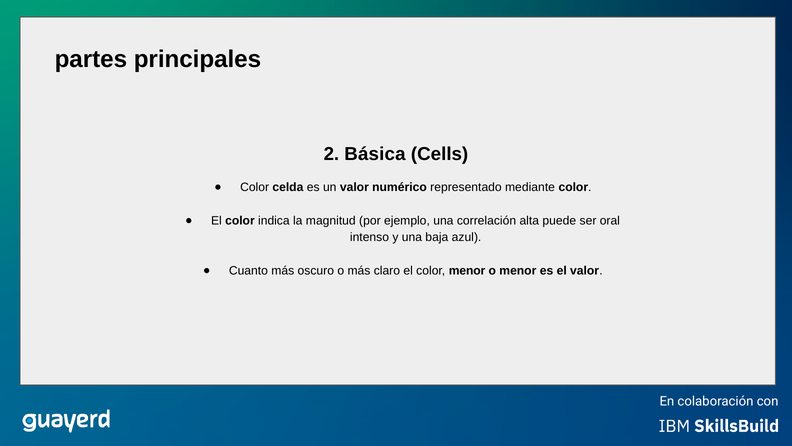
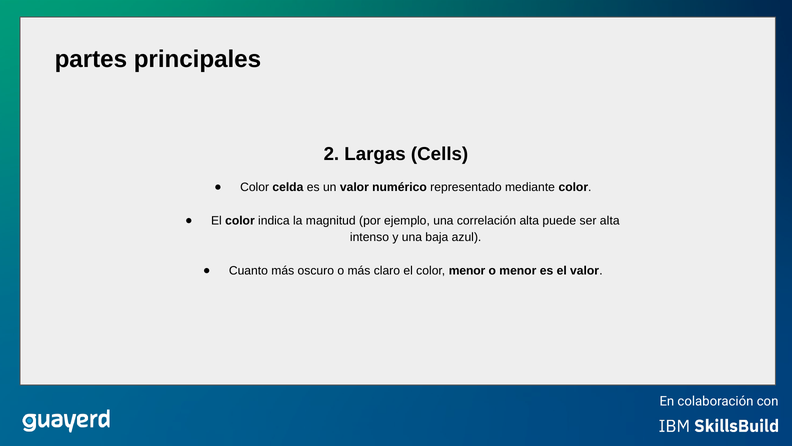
Básica: Básica -> Largas (375, 154)
ser oral: oral -> alta (610, 221)
